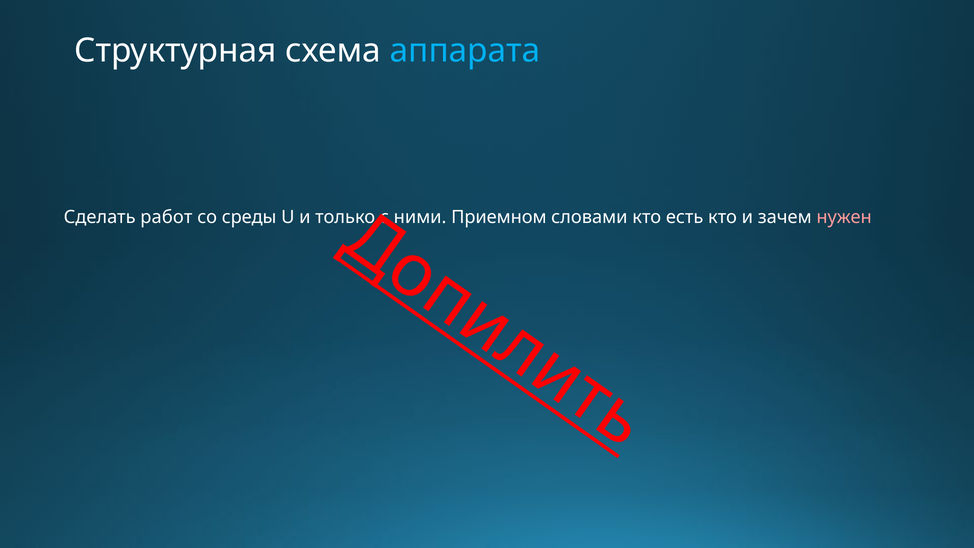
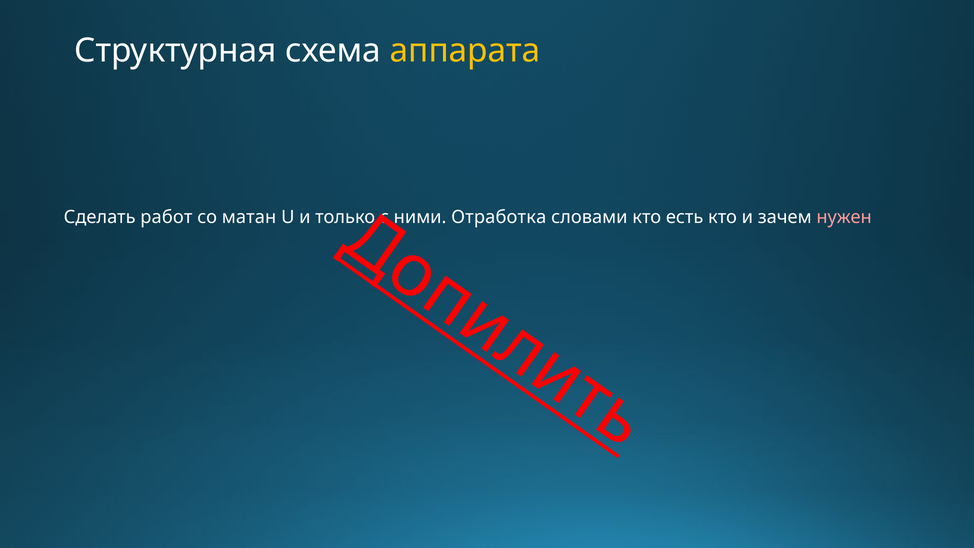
аппарата colour: light blue -> yellow (465, 51)
среды: среды -> матан (249, 217)
Приемном: Приемном -> Отработка (499, 217)
